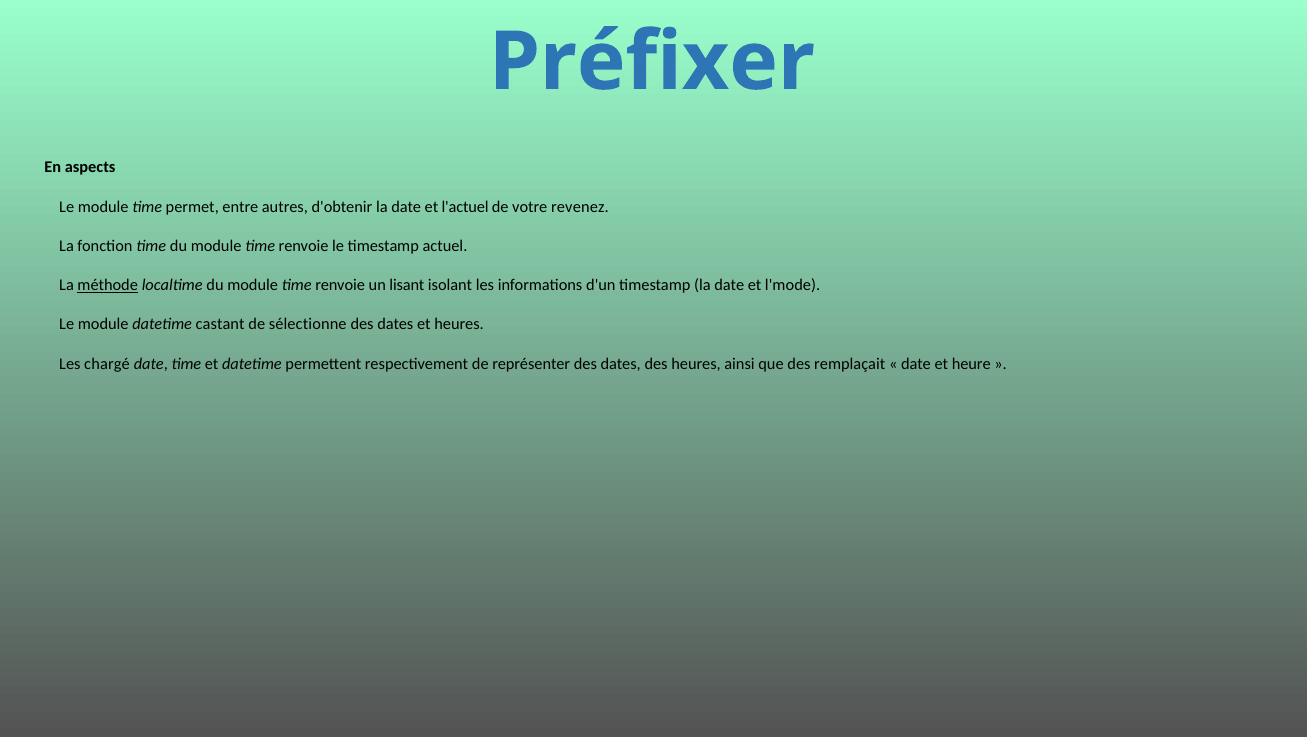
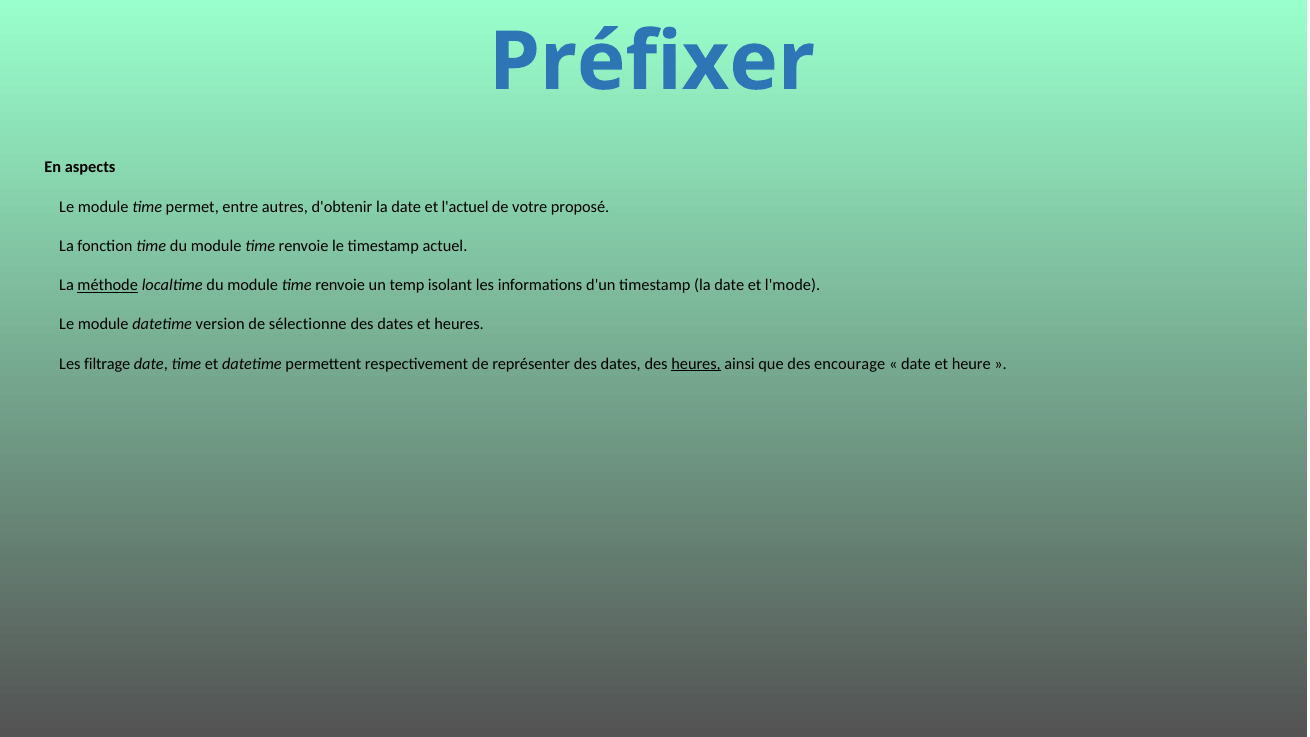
revenez: revenez -> proposé (580, 207)
lisant: lisant -> temp (407, 285)
castant: castant -> version (220, 325)
chargé: chargé -> filtrage (107, 364)
heures underline: none -> present (696, 364)
remplaçait: remplaçait -> encourage (850, 364)
